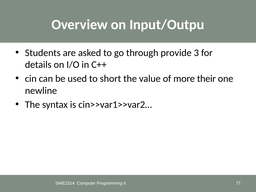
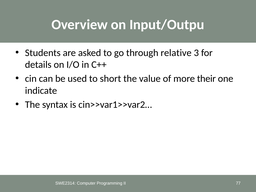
provide: provide -> relative (176, 53)
newline: newline -> indicate (41, 91)
